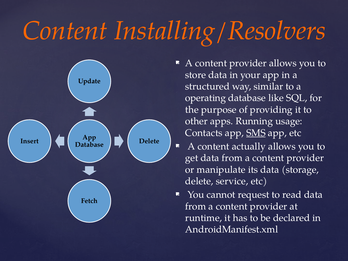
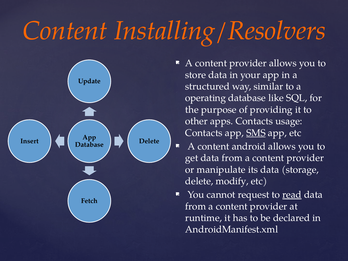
apps Running: Running -> Contacts (254, 121)
actually: actually -> android (249, 146)
service: service -> modify (232, 181)
read underline: none -> present (292, 195)
